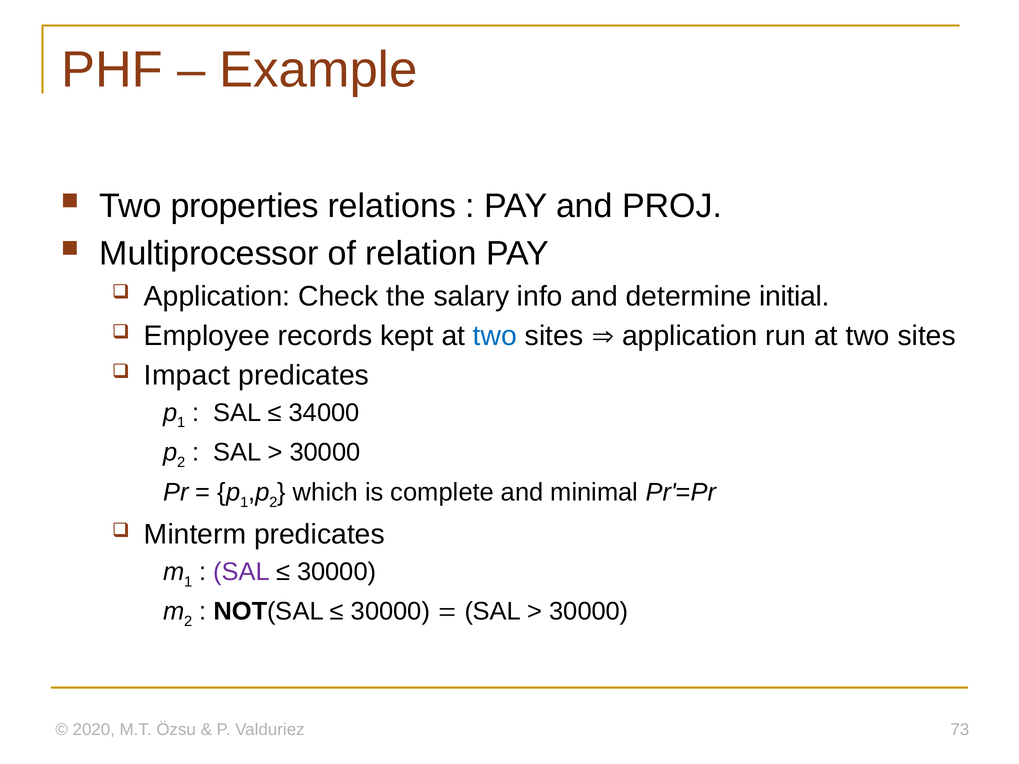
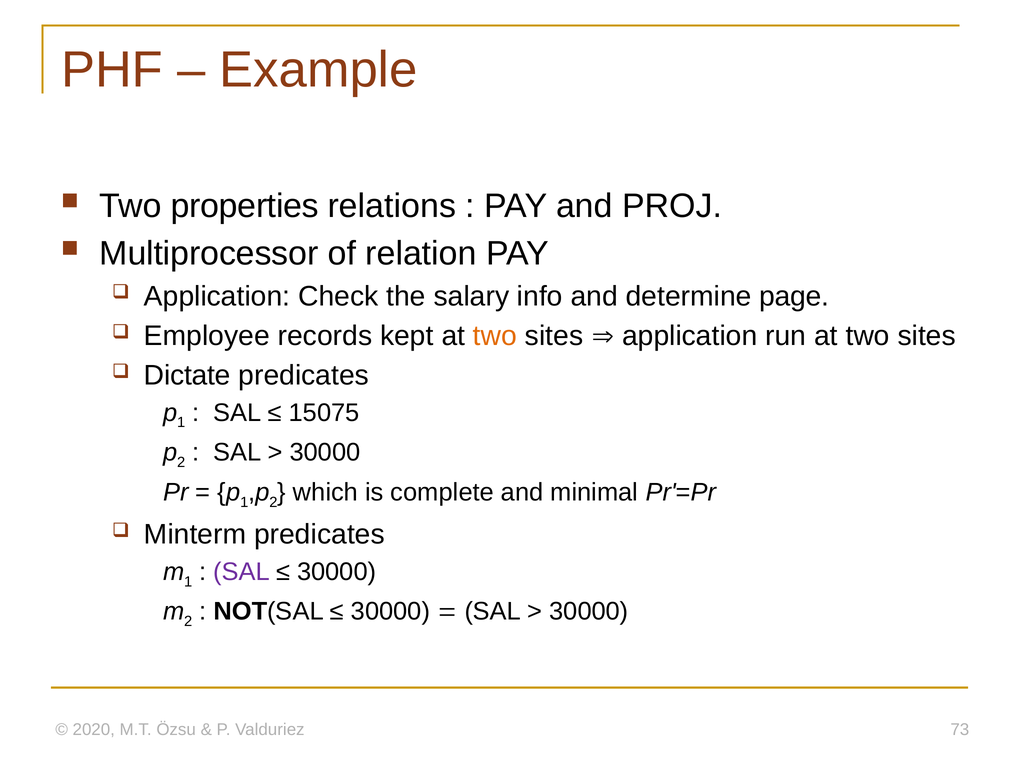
initial: initial -> page (794, 296)
two colour: blue -> orange (495, 336)
Impact: Impact -> Dictate (187, 376)
34000: 34000 -> 15075 (324, 413)
